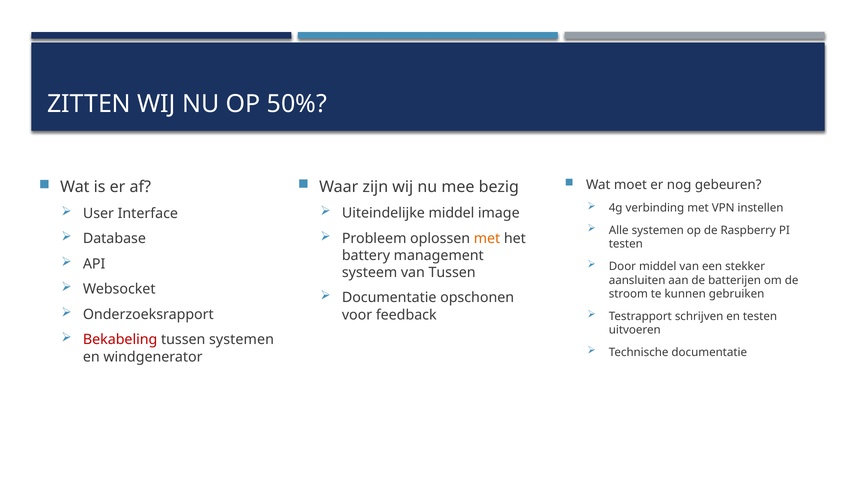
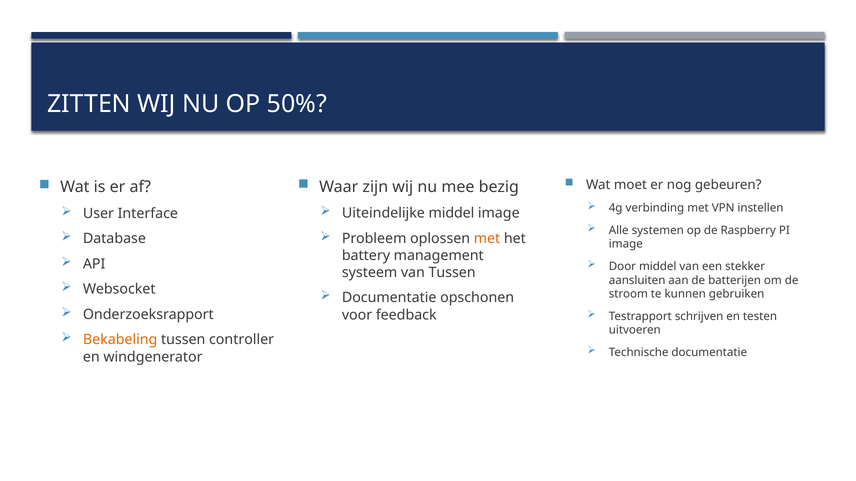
testen: testen -> image (626, 244)
Bekabeling colour: red -> orange (120, 340)
tussen systemen: systemen -> controller (242, 340)
